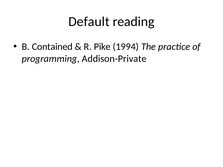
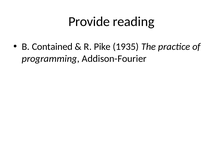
Default: Default -> Provide (89, 22)
1994: 1994 -> 1935 (126, 47)
Addison-Private: Addison-Private -> Addison-Fourier (114, 59)
